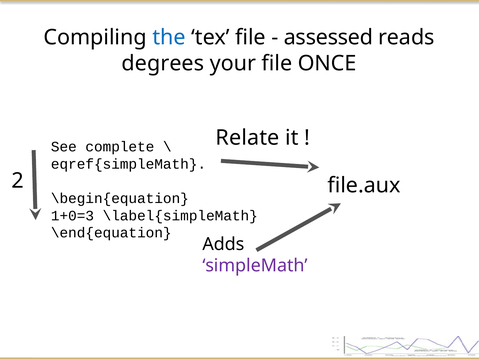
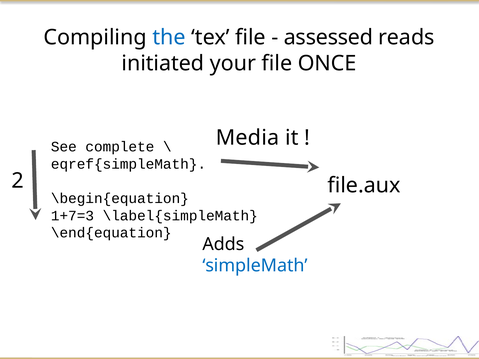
degrees: degrees -> initiated (163, 63)
Relate: Relate -> Media (247, 138)
1+0=3: 1+0=3 -> 1+7=3 (72, 216)
simpleMath colour: purple -> blue (255, 266)
